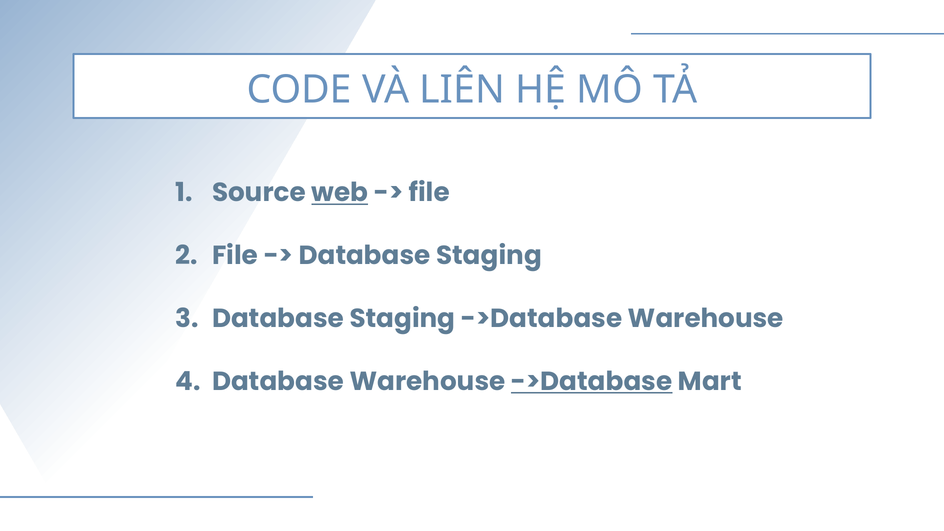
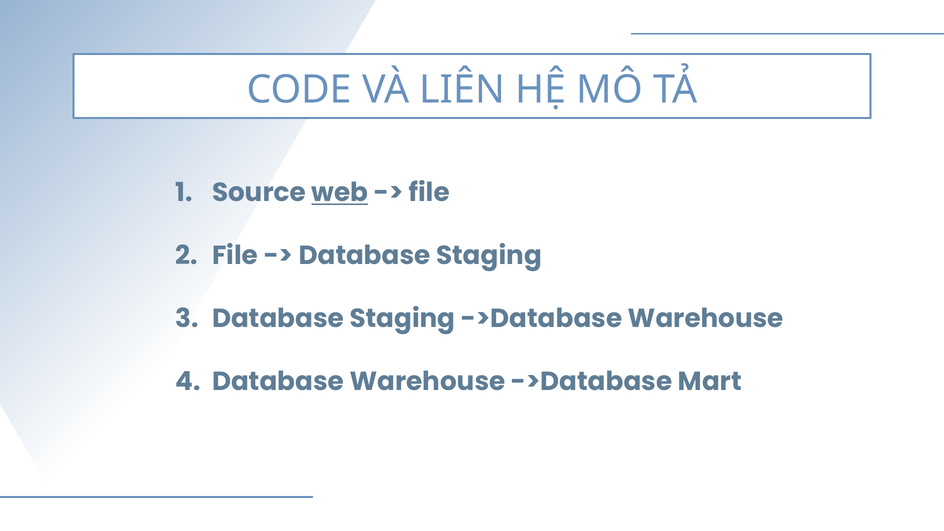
->Database underline: present -> none (592, 382)
